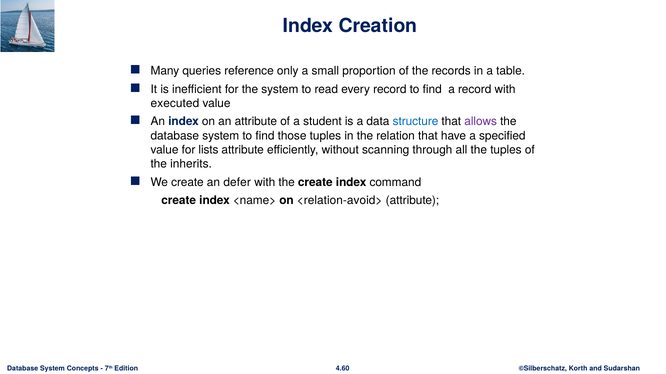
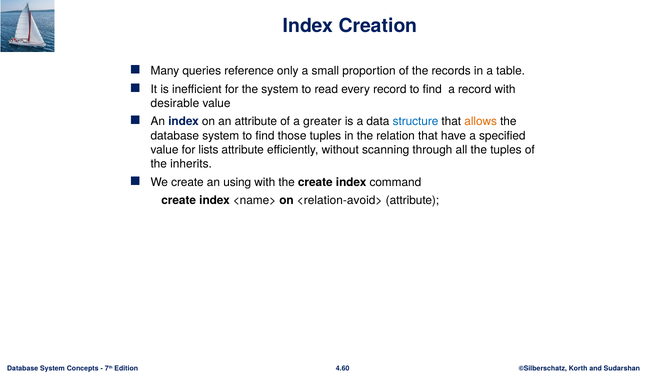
executed: executed -> desirable (175, 103)
student: student -> greater (322, 122)
allows colour: purple -> orange (481, 122)
defer: defer -> using (237, 182)
